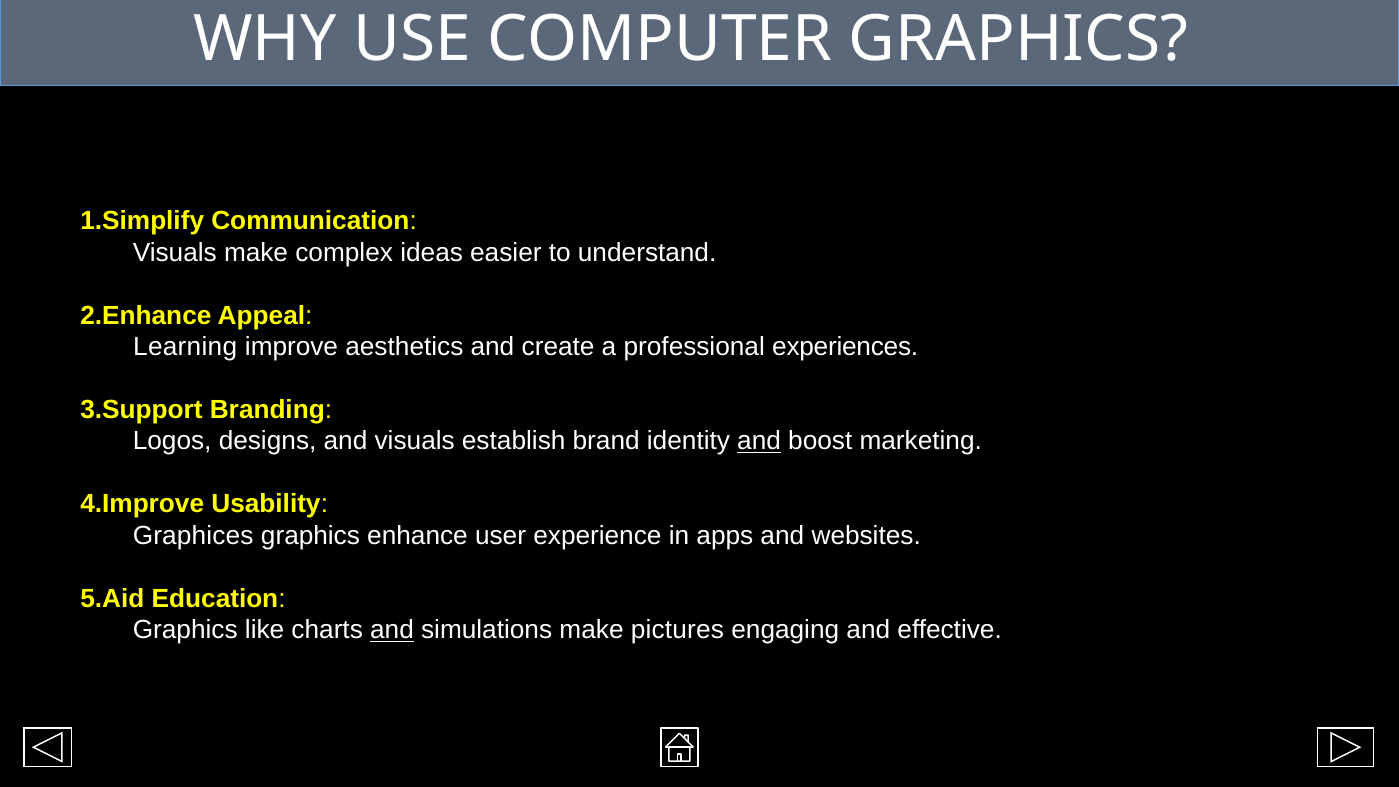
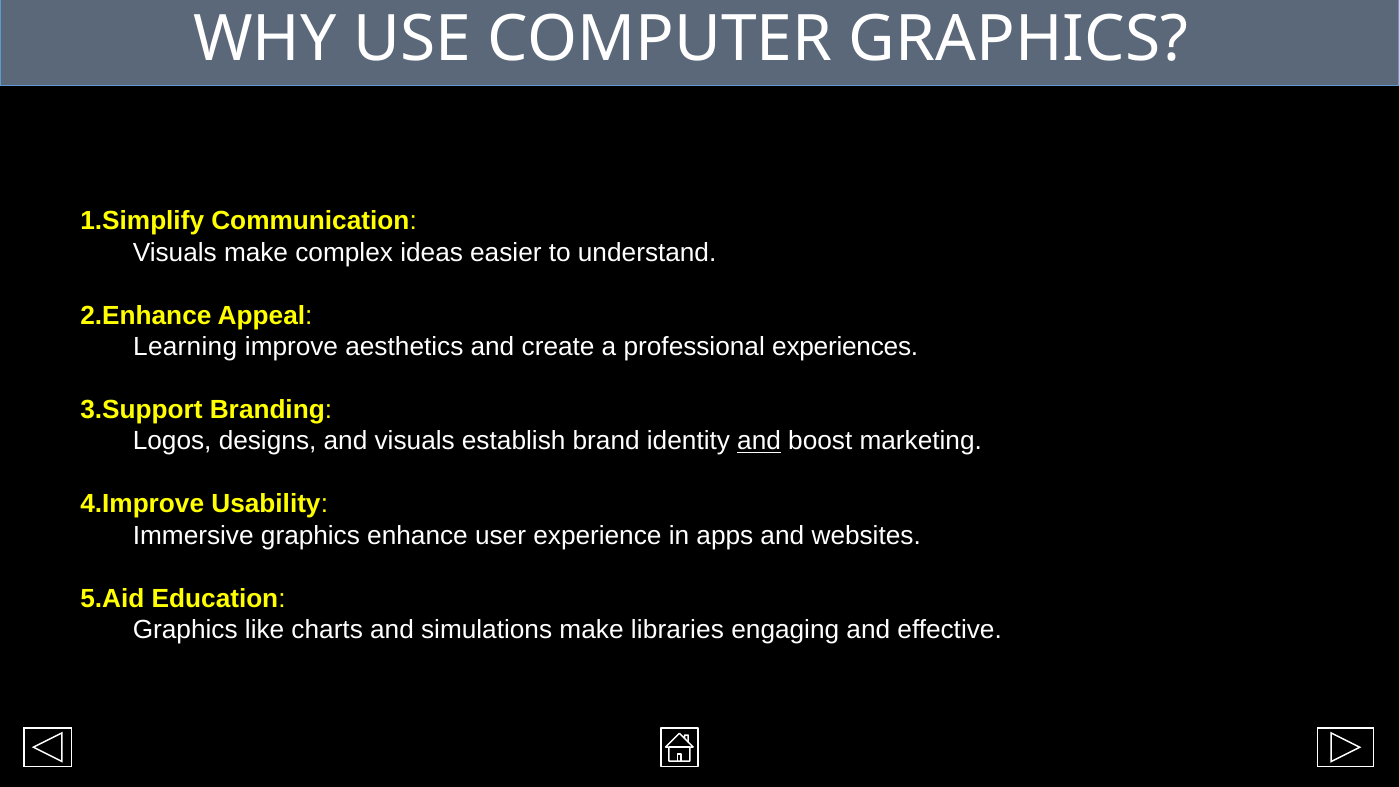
Graphices: Graphices -> Immersive (193, 536)
and underline: present -> none (392, 630)
pictures: pictures -> libraries (677, 630)
